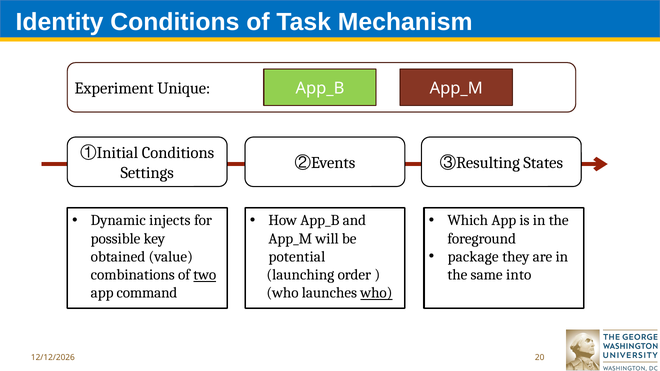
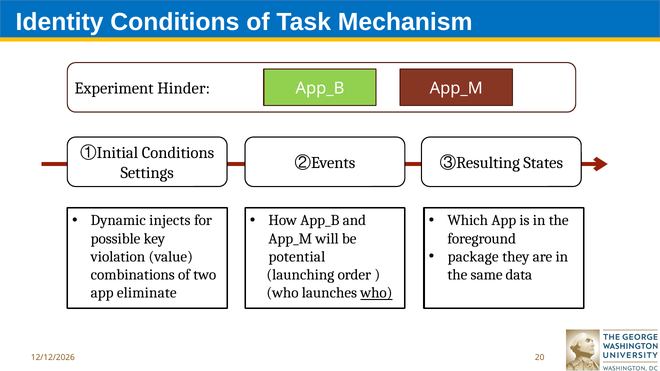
Unique: Unique -> Hinder (184, 89)
obtained: obtained -> violation (118, 257)
two underline: present -> none (205, 275)
into: into -> data (519, 275)
command: command -> eliminate (147, 293)
